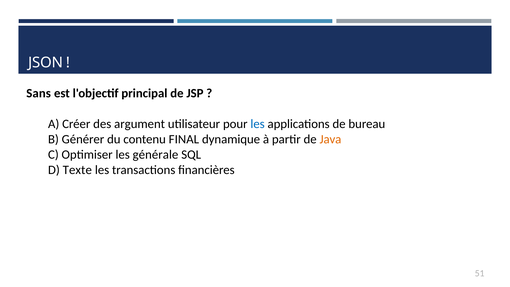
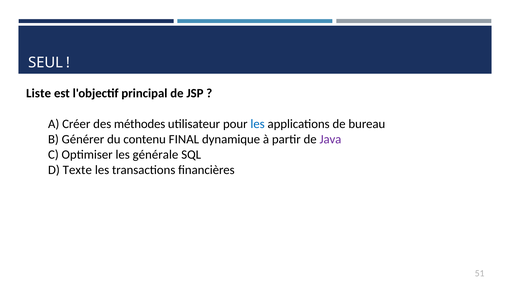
JSON: JSON -> SEUL (46, 63)
Sans: Sans -> Liste (39, 93)
argument: argument -> méthodes (140, 124)
Java colour: orange -> purple (330, 139)
